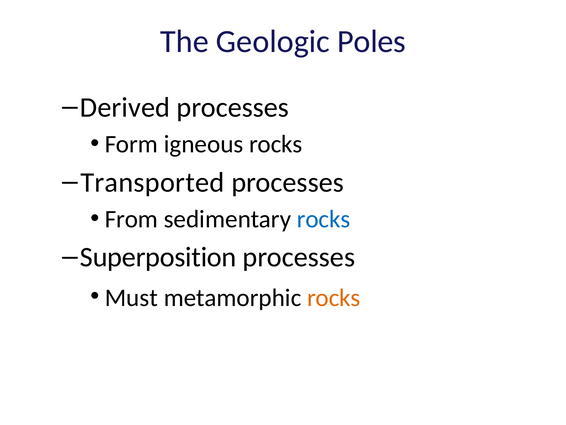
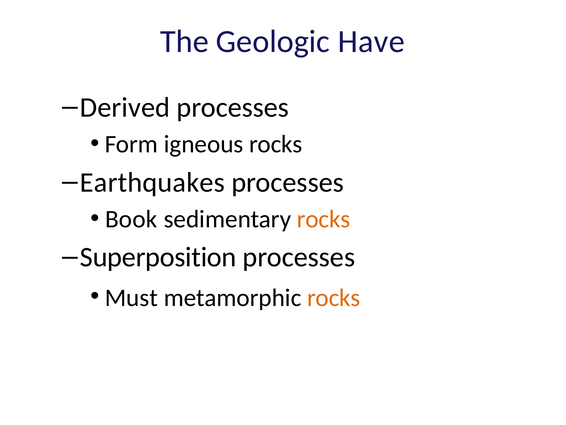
Poles: Poles -> Have (371, 41)
Transported: Transported -> Earthquakes (152, 182)
From: From -> Book (131, 219)
rocks colour: blue -> orange (324, 219)
